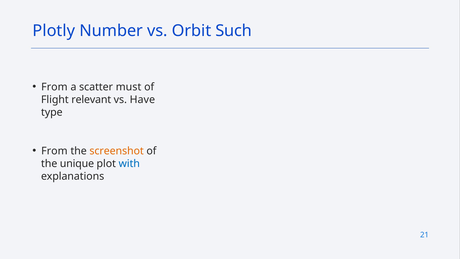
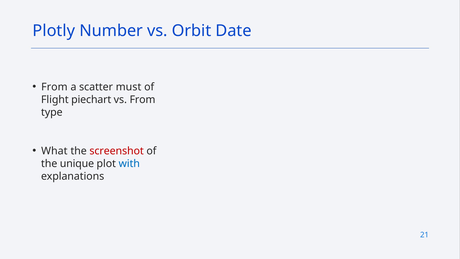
Such: Such -> Date (234, 31)
relevant: relevant -> piechart (91, 99)
vs Have: Have -> From (142, 99)
From: From -> What (54, 151)
screenshot colour: orange -> red (117, 151)
